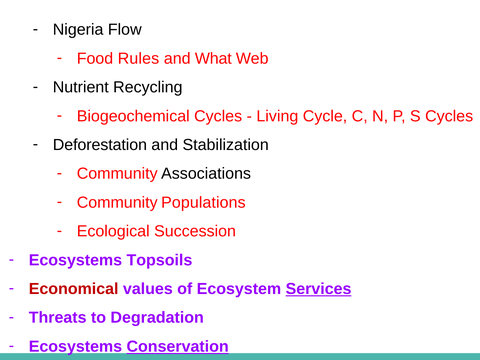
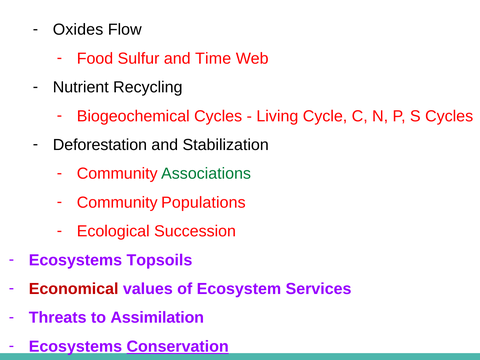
Nigeria: Nigeria -> Oxides (78, 30)
Rules: Rules -> Sulfur (139, 59)
What: What -> Time (213, 59)
Associations colour: black -> green (206, 174)
Services underline: present -> none (319, 289)
Degradation: Degradation -> Assimilation (157, 318)
